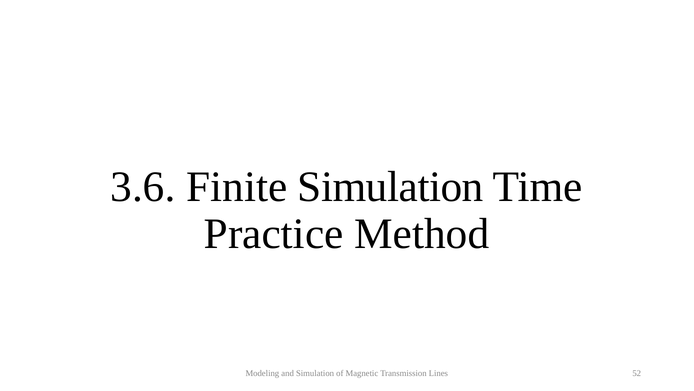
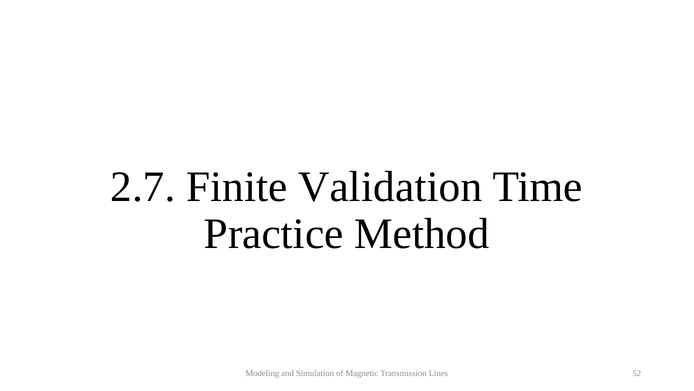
3.6: 3.6 -> 2.7 (143, 187)
Finite Simulation: Simulation -> Validation (390, 187)
